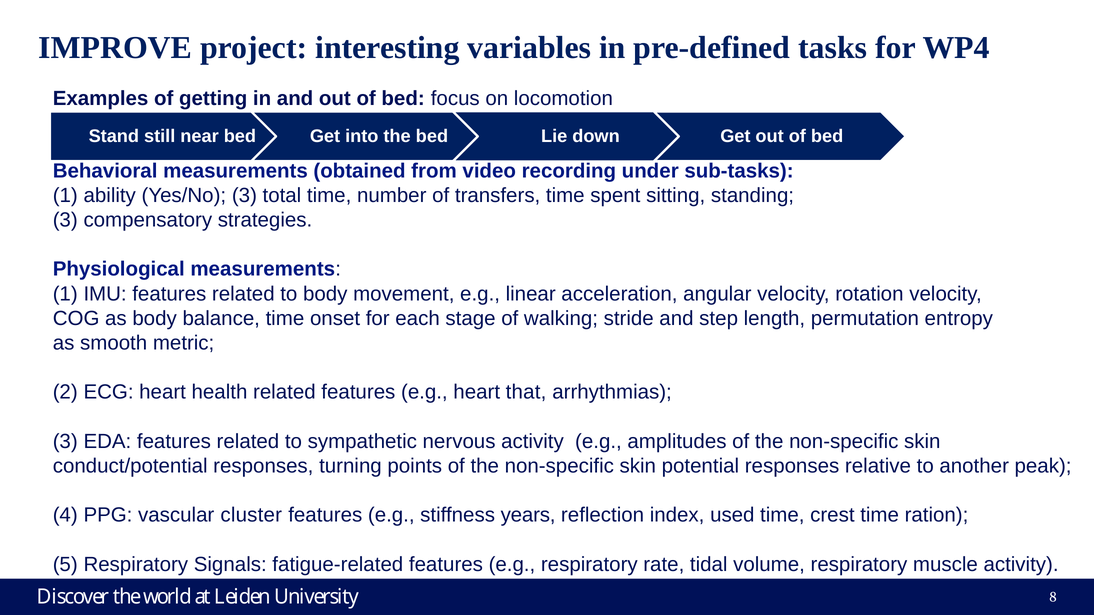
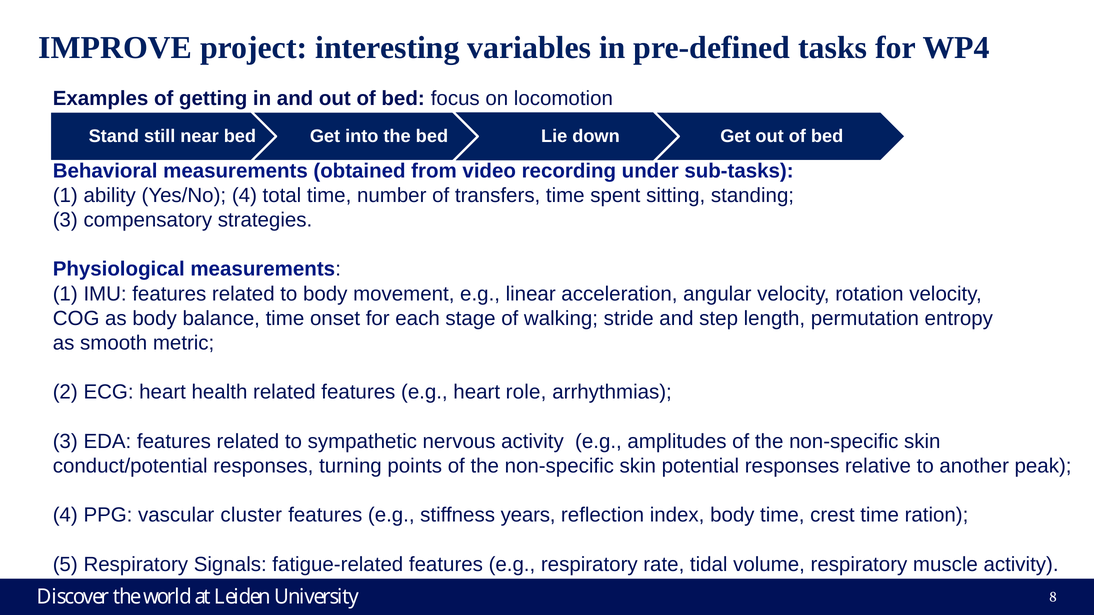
Yes/No 3: 3 -> 4 (244, 195)
that: that -> role (526, 392)
index used: used -> body (732, 515)
